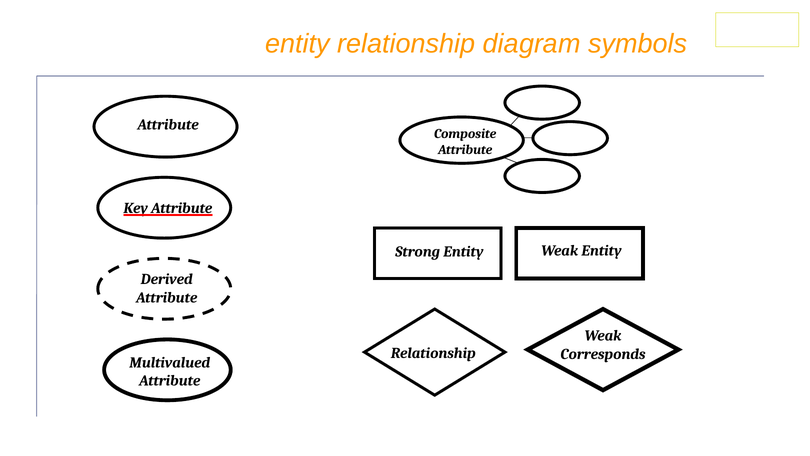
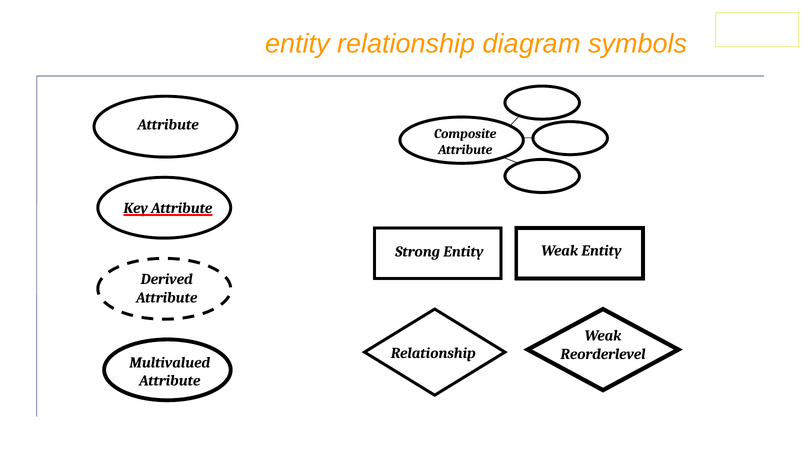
Corresponds: Corresponds -> Reorderlevel (603, 354)
